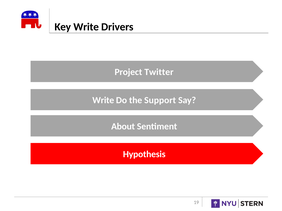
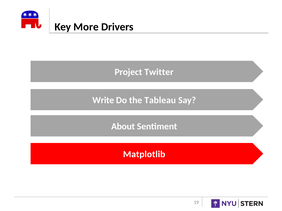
Key Write: Write -> More (86, 27)
Support: Support -> Tableau (160, 100)
Hypothesis: Hypothesis -> Matplotlib (144, 155)
